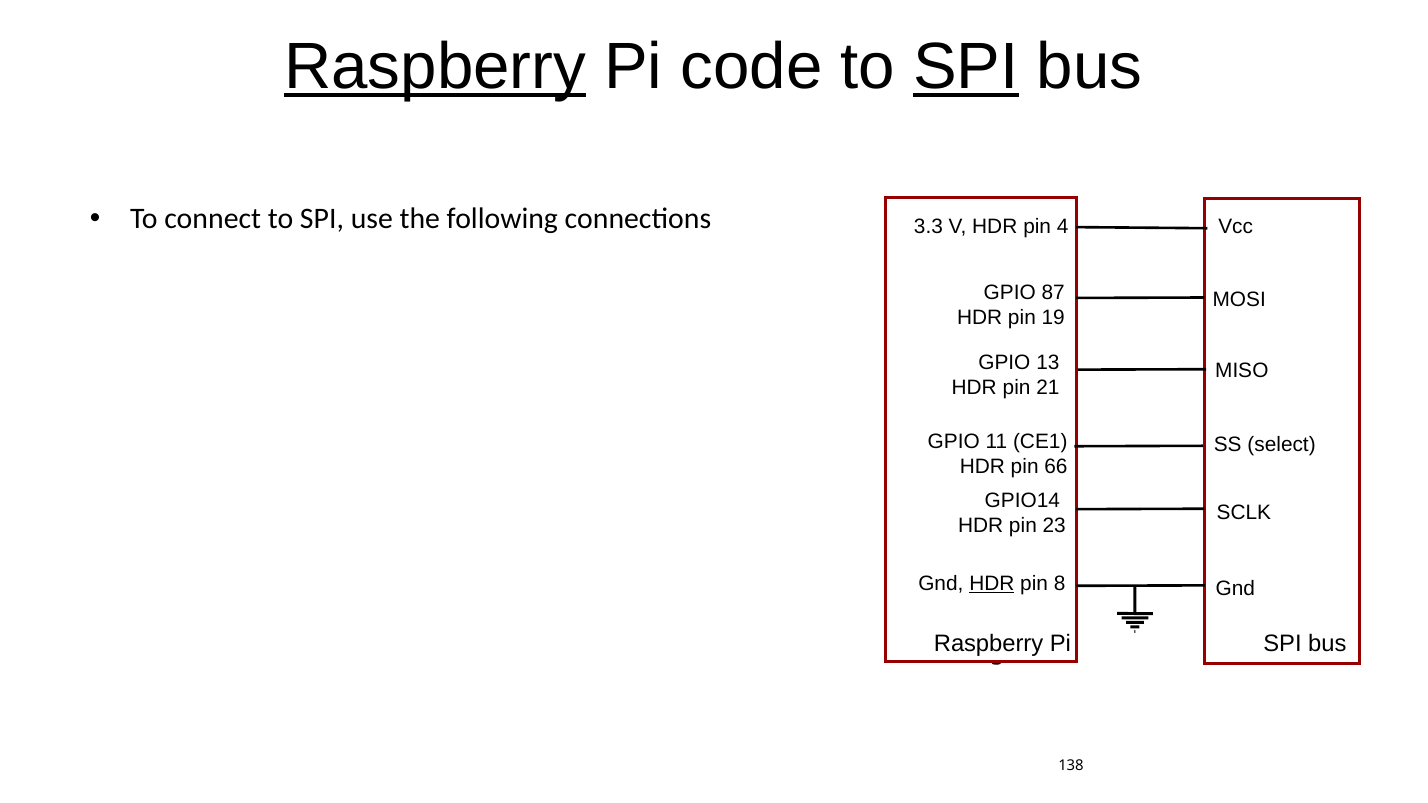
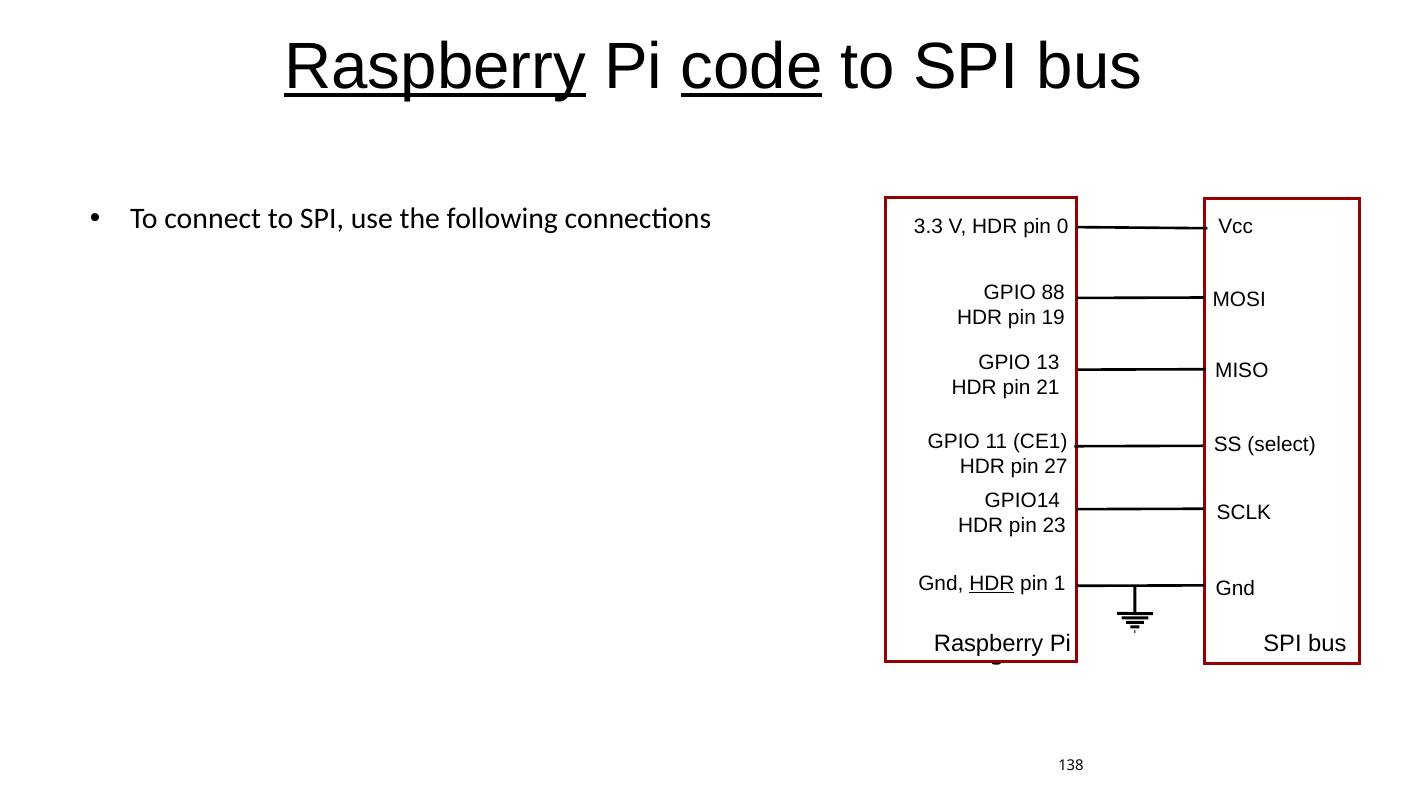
code underline: none -> present (751, 66)
SPI underline: present -> none (966, 66)
4: 4 -> 0 (1063, 227)
87: 87 -> 88 (1053, 293)
66: 66 -> 27 (1056, 467)
8: 8 -> 1 (1060, 584)
